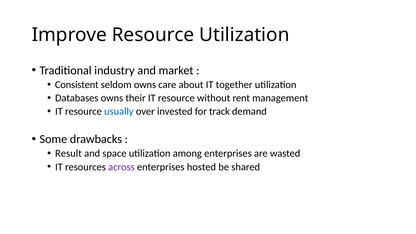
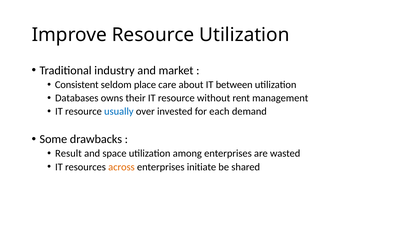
seldom owns: owns -> place (145, 85)
together: together -> between (234, 85)
track: track -> each (219, 111)
across colour: purple -> orange (121, 167)
hosted: hosted -> initiate (202, 167)
